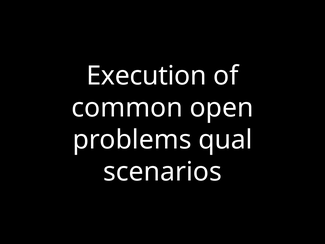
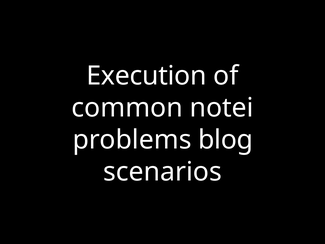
open: open -> notei (222, 108)
qual: qual -> blog (226, 140)
